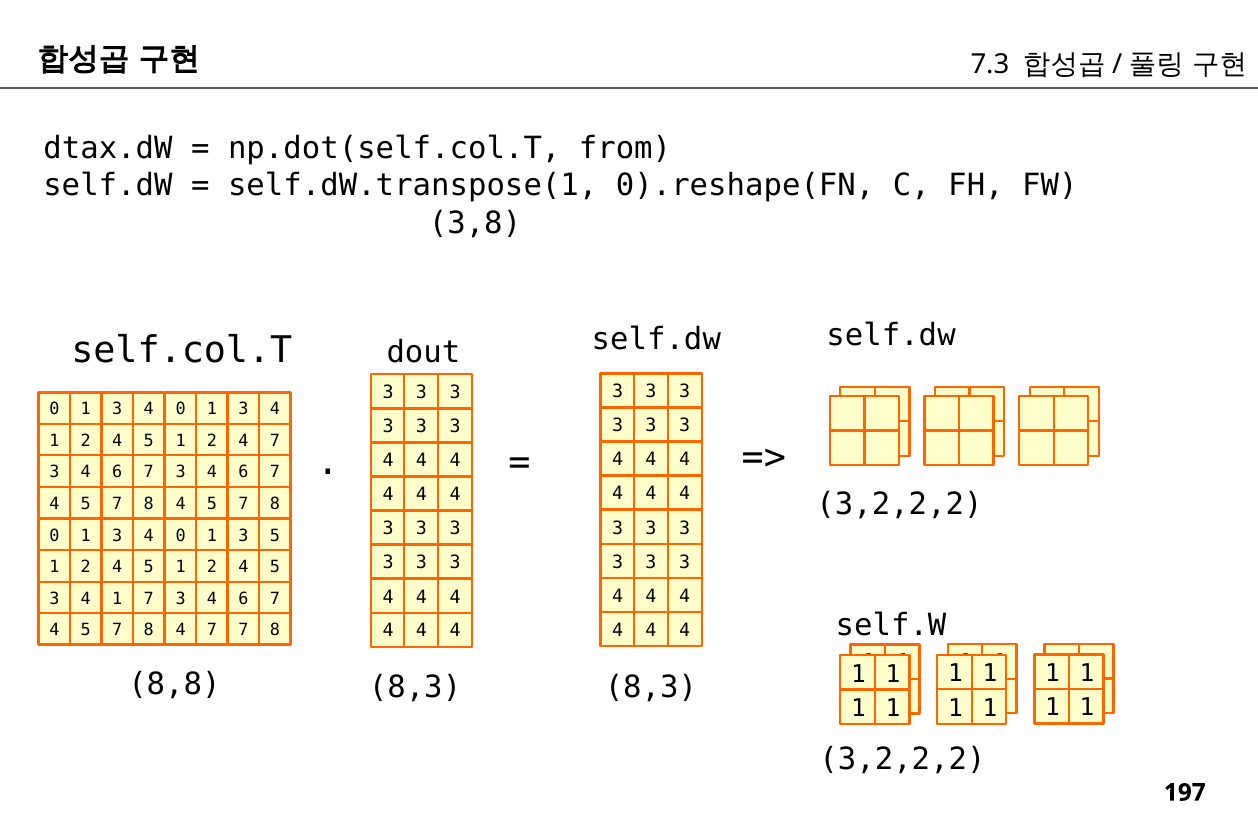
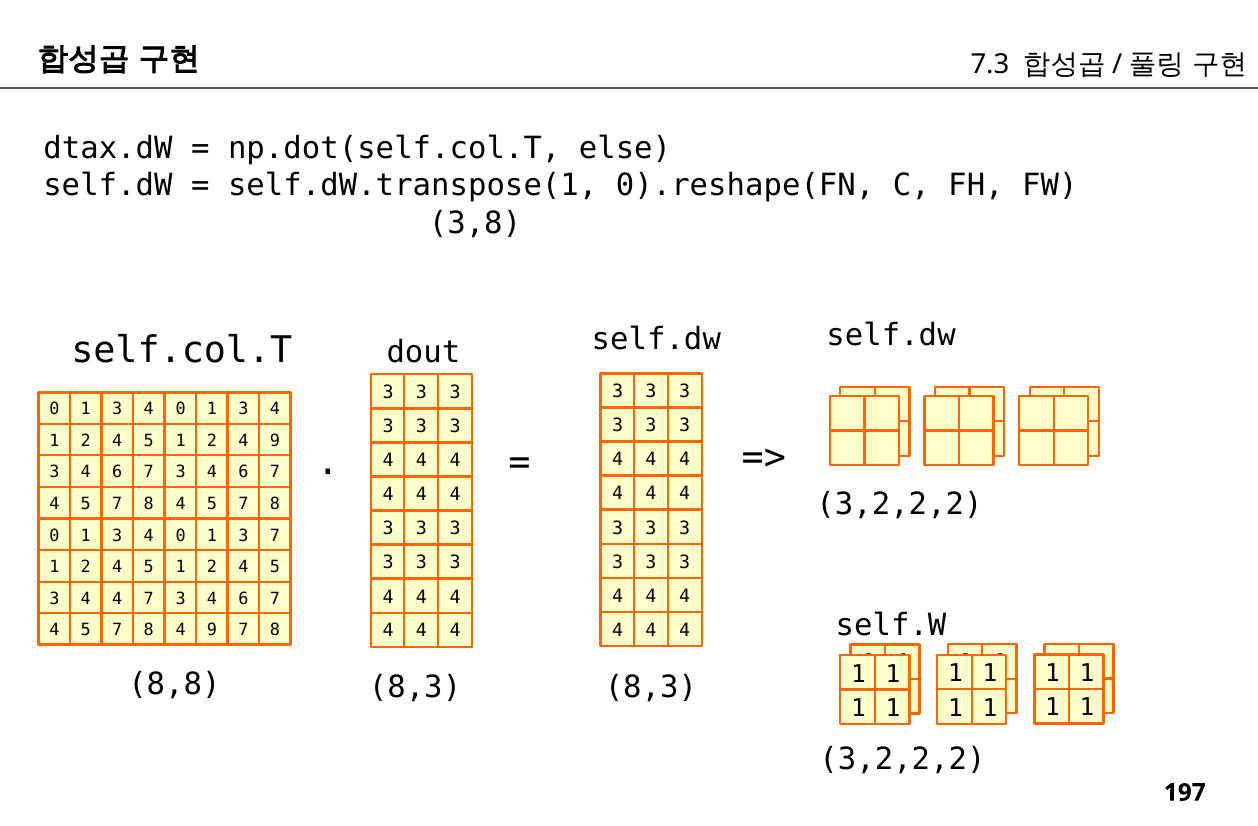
from: from -> else (625, 149)
2 4 7: 7 -> 9 (275, 441)
3 5: 5 -> 7 (275, 536)
1: 1 -> 4 (117, 599)
7: 7 -> 9 (212, 630)
